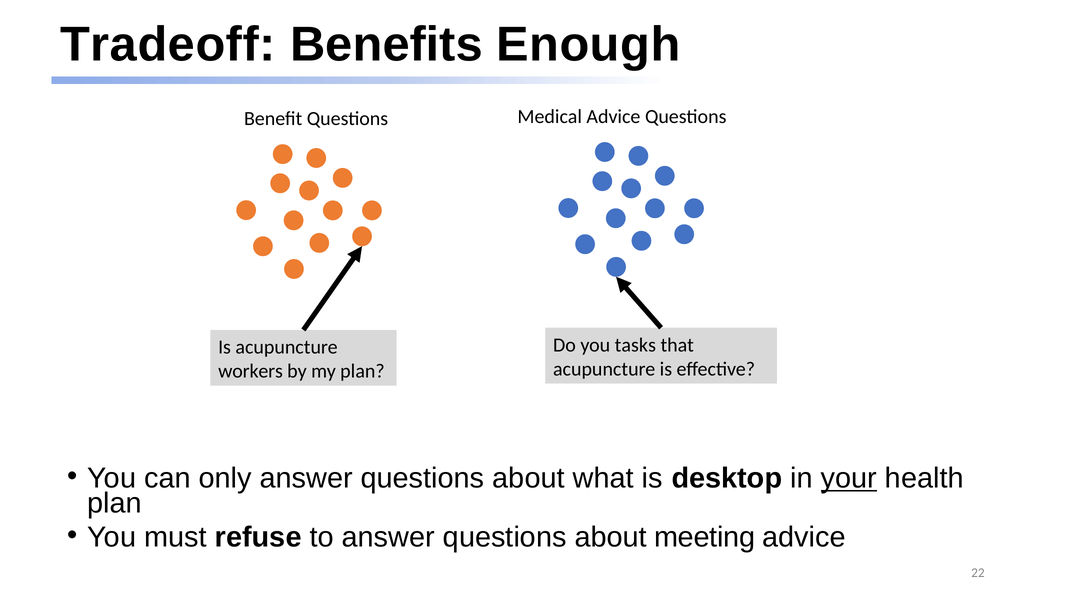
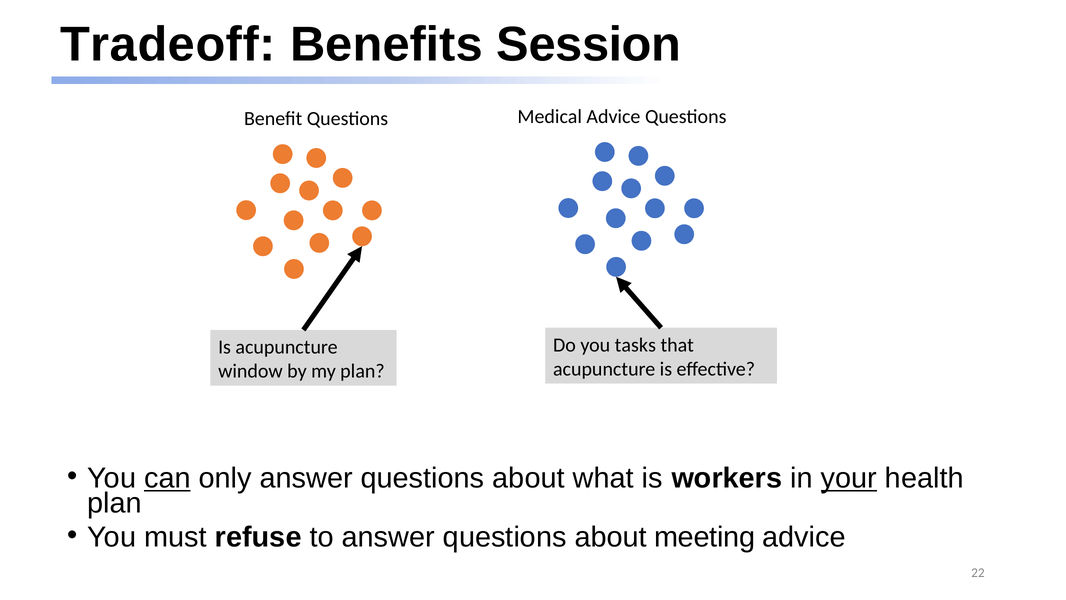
Enough: Enough -> Session (589, 44)
workers: workers -> window (250, 371)
can underline: none -> present (167, 478)
desktop: desktop -> workers (727, 478)
